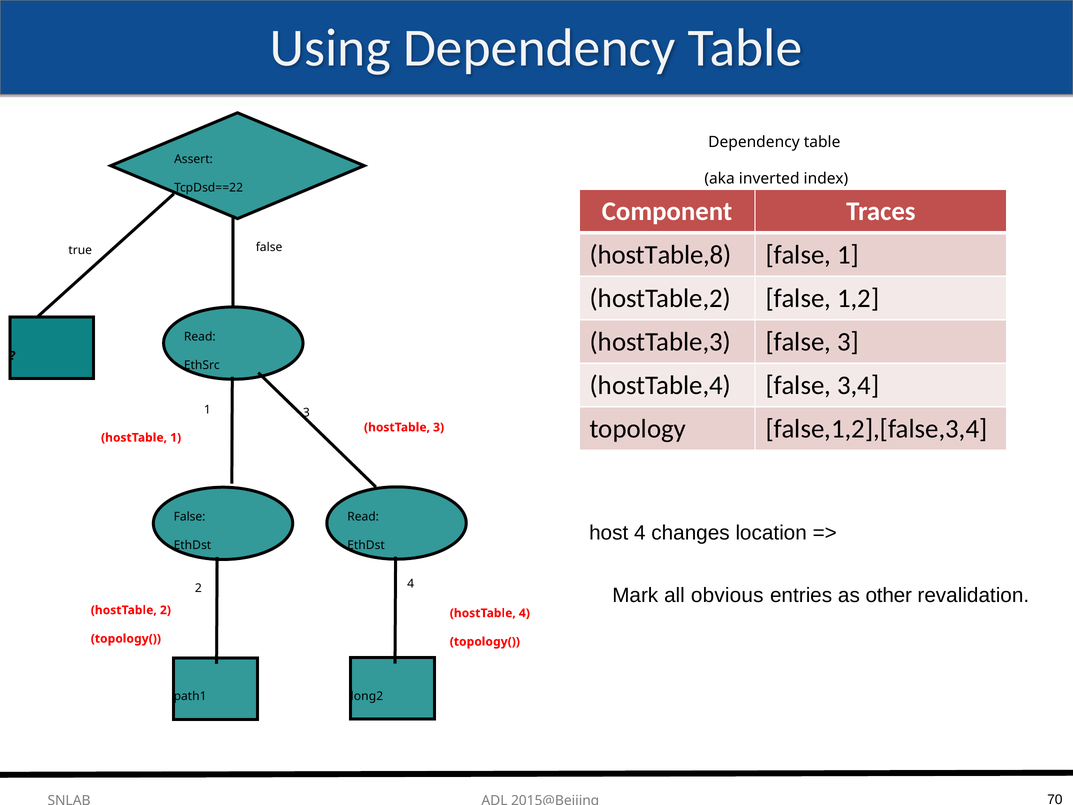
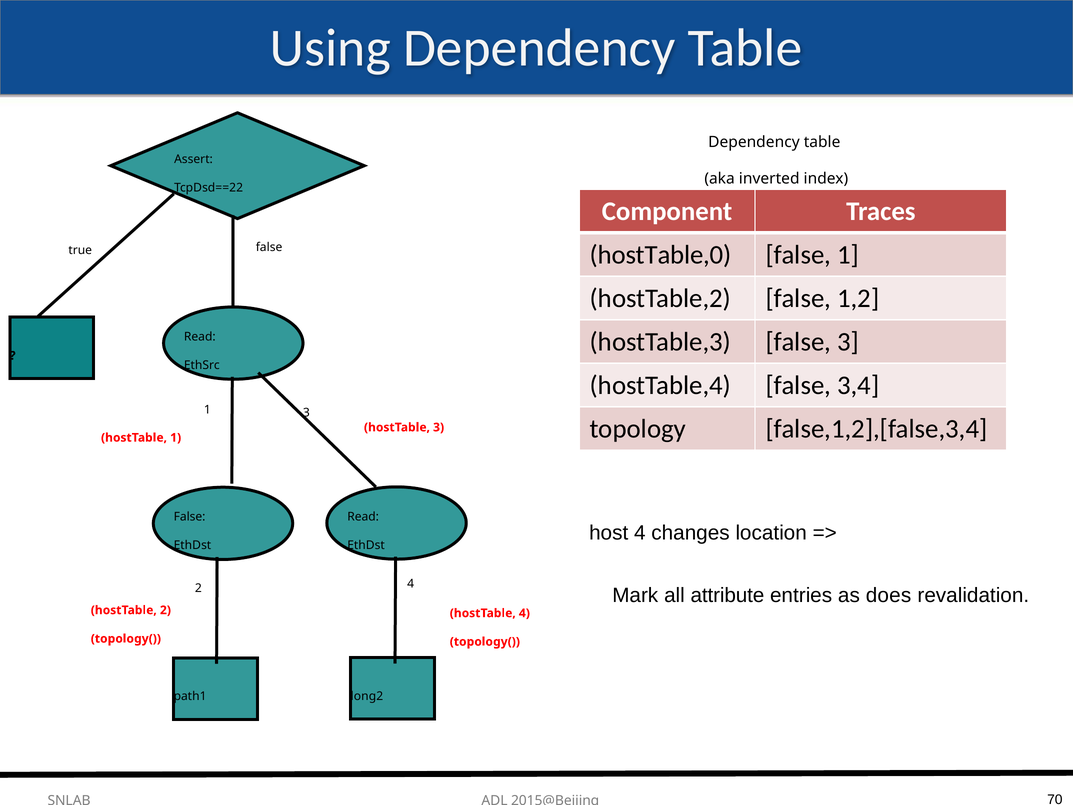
hostTable,8: hostTable,8 -> hostTable,0 (661, 255)
obvious: obvious -> attribute (727, 595)
other: other -> does (889, 595)
